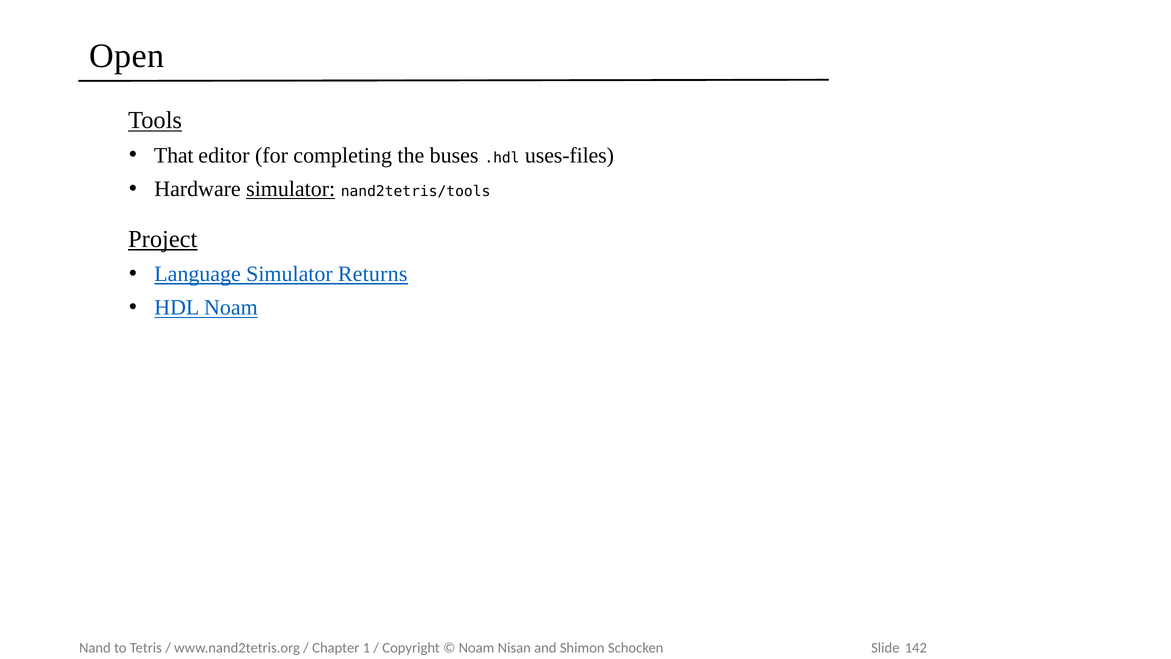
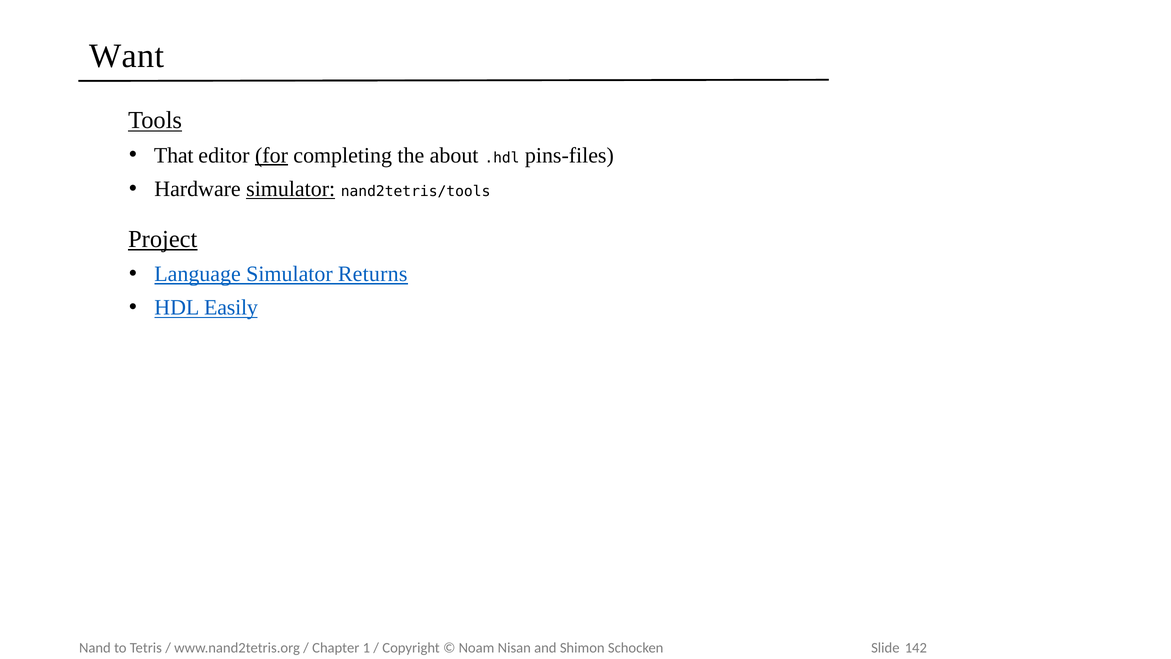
Open: Open -> Want (127, 56)
for underline: none -> present (272, 155)
buses: buses -> about (454, 155)
uses-files: uses-files -> pins-files (569, 155)
HDL Noam: Noam -> Easily (231, 308)
